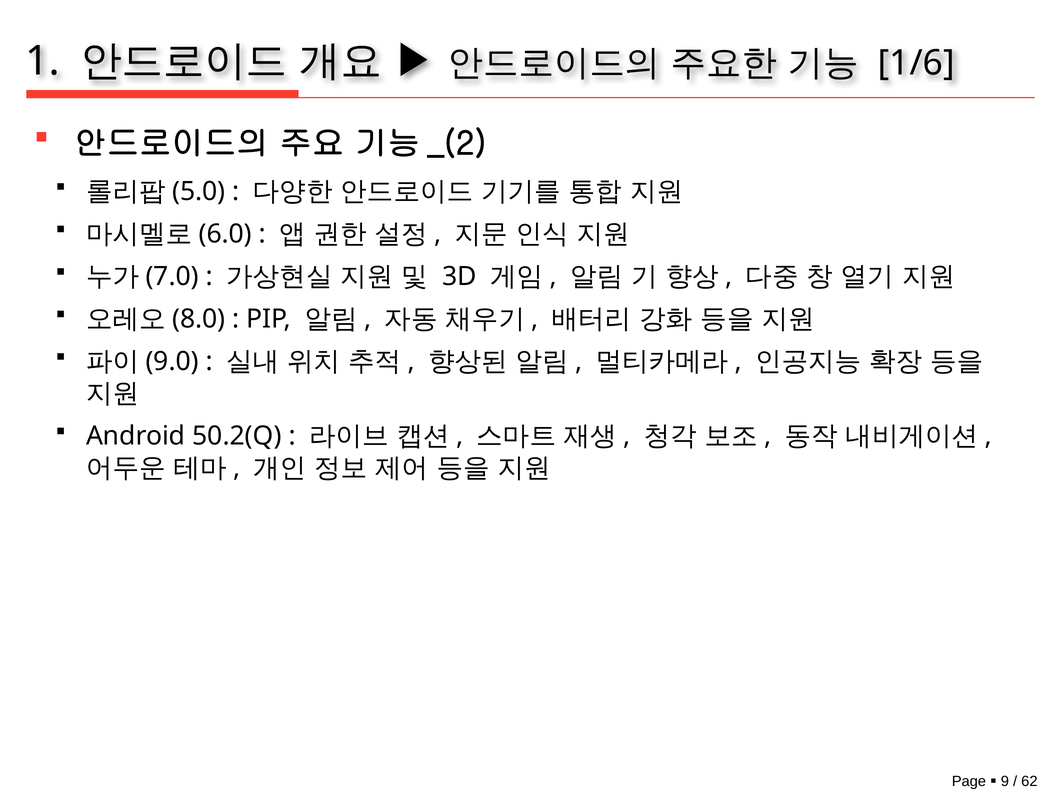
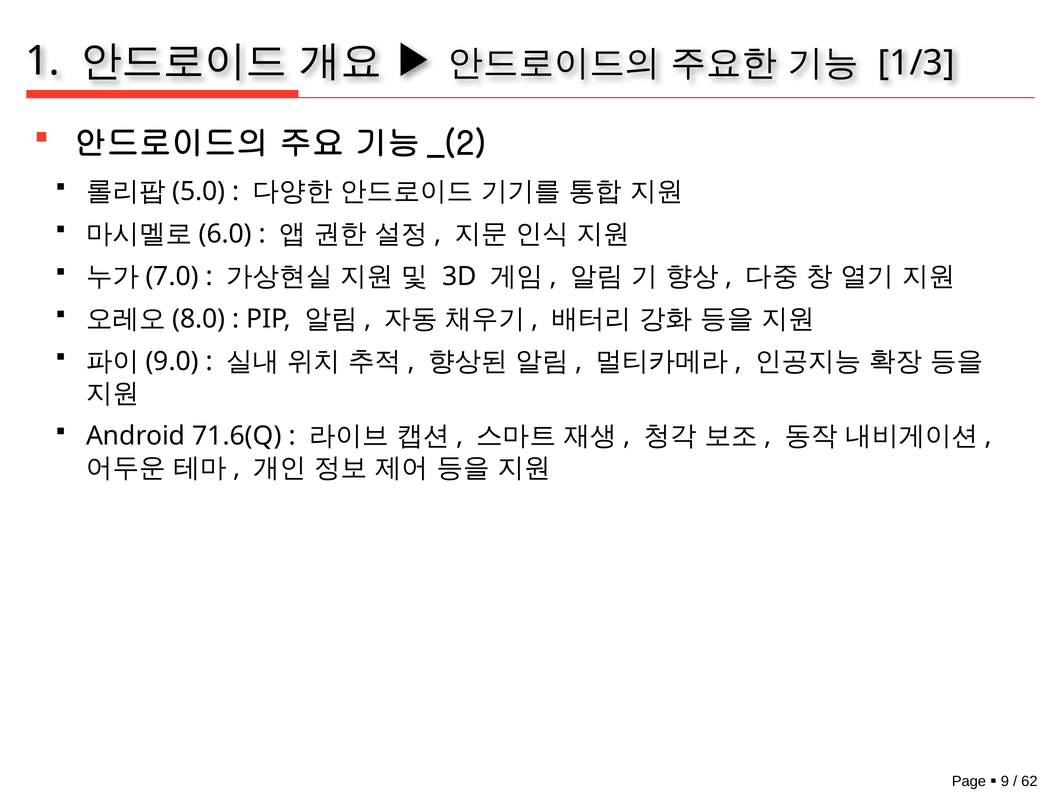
1/6: 1/6 -> 1/3 (916, 63)
50.2(Q: 50.2(Q -> 71.6(Q (237, 436)
